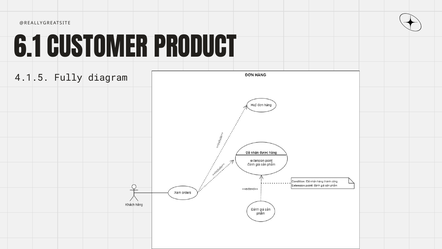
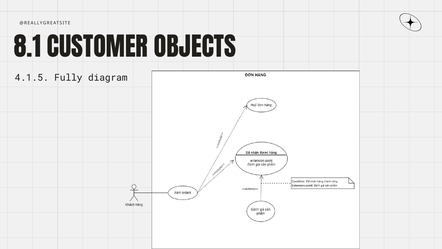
6.1: 6.1 -> 8.1 (27, 48)
PRODUCT: PRODUCT -> OBJECTS (195, 48)
